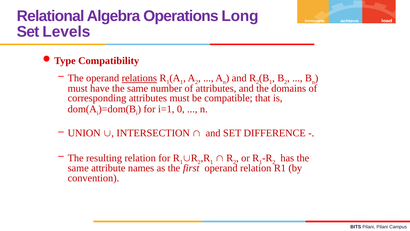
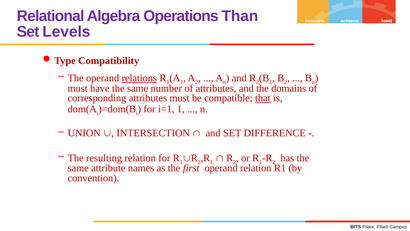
Long: Long -> Than (240, 16)
that underline: none -> present (263, 98)
i=1 0: 0 -> 1 (181, 109)
